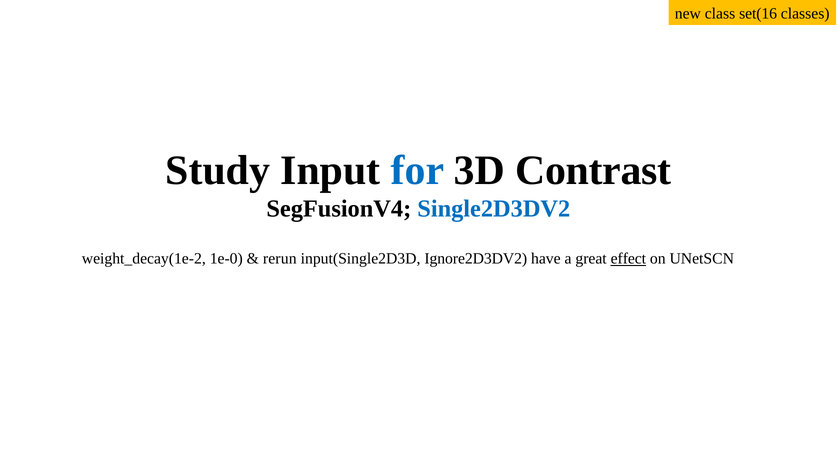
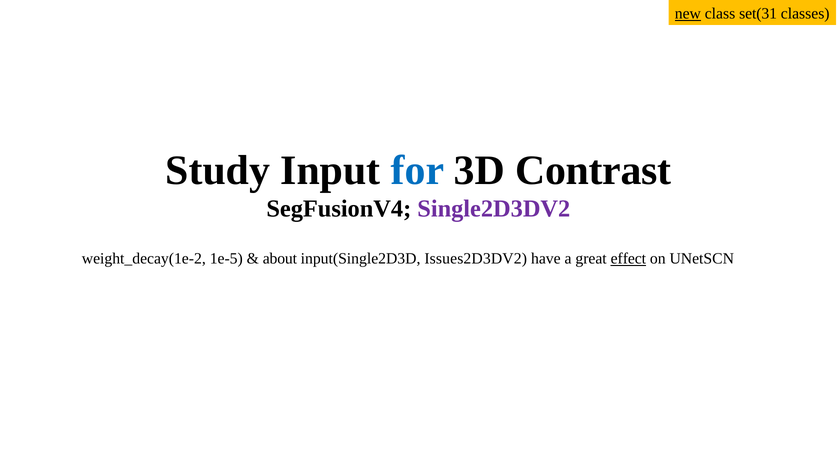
new underline: none -> present (688, 14)
set(16: set(16 -> set(31 (758, 14)
Single2D3DV2 colour: blue -> purple (494, 209)
1e-0: 1e-0 -> 1e-5 (226, 259)
rerun: rerun -> about (280, 259)
Ignore2D3DV2: Ignore2D3DV2 -> Issues2D3DV2 (476, 259)
